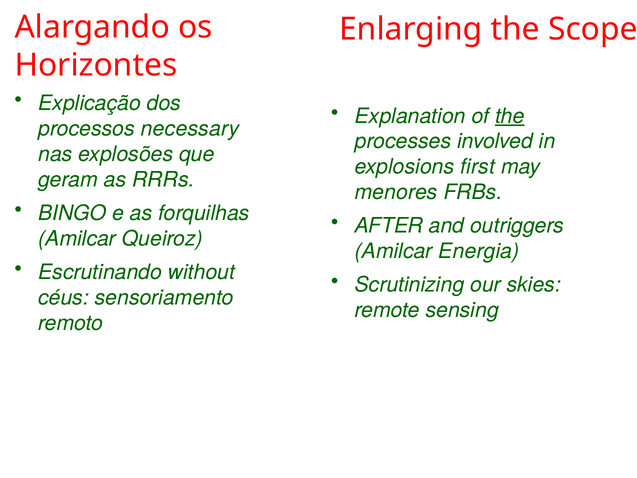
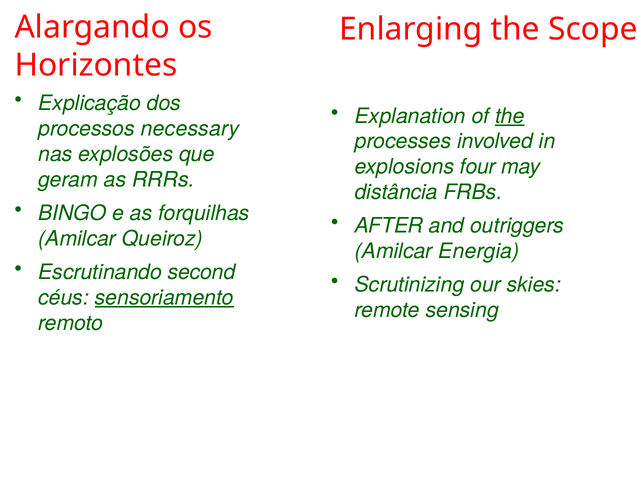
first: first -> four (478, 167)
menores: menores -> distância (396, 192)
without: without -> second (202, 272)
sensoriamento underline: none -> present (164, 297)
